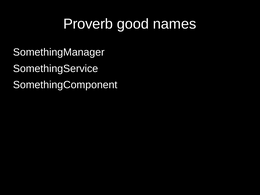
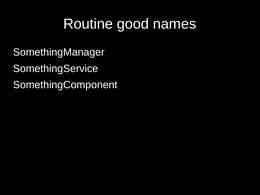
Proverb: Proverb -> Routine (88, 24)
